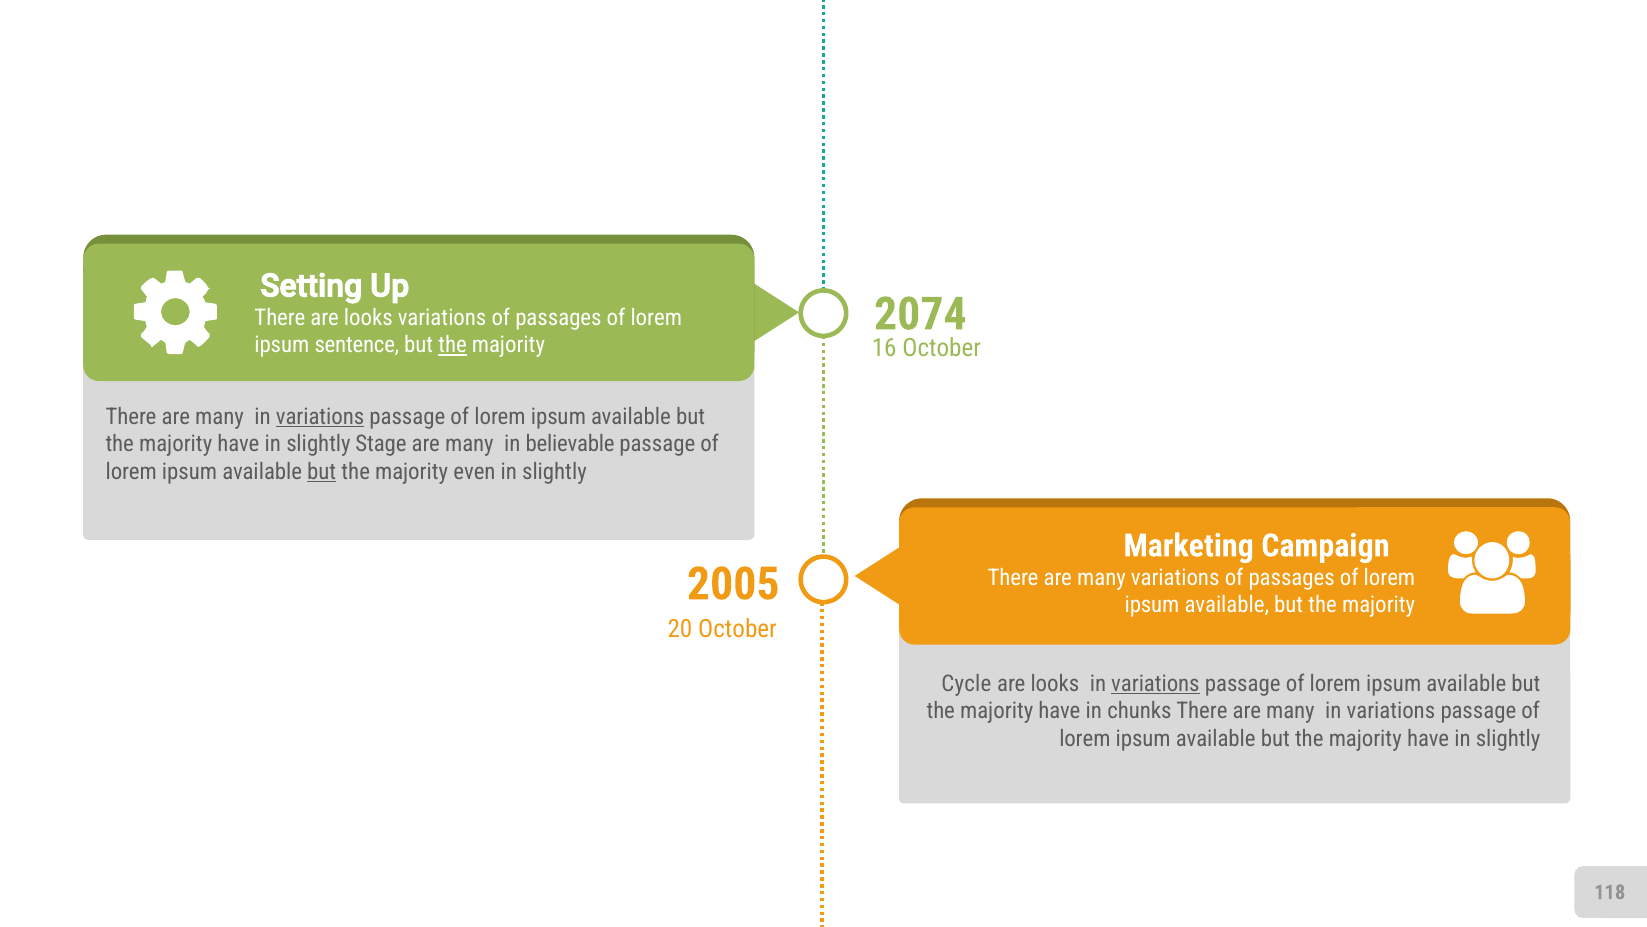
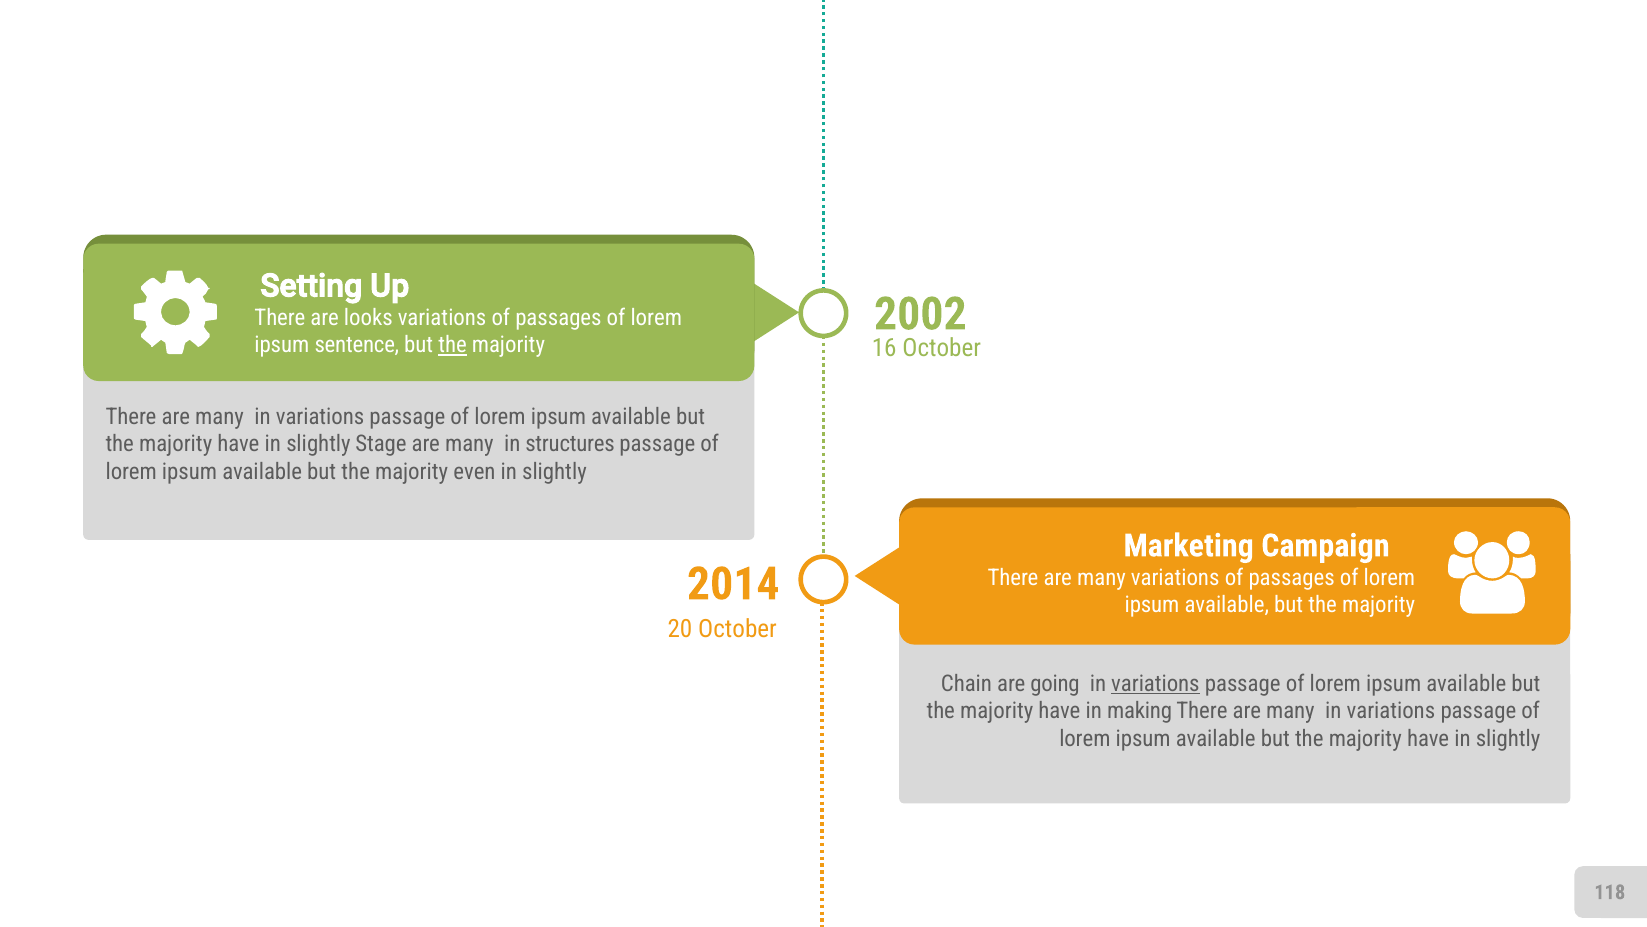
2074: 2074 -> 2002 (920, 314)
variations underline: present -> none (320, 416)
believable: believable -> structures (570, 444)
but underline: present -> none (322, 471)
2005: 2005 -> 2014 (733, 584)
Cycle: Cycle -> Chain (966, 683)
looks: looks -> going (1055, 683)
chunks: chunks -> making (1140, 711)
